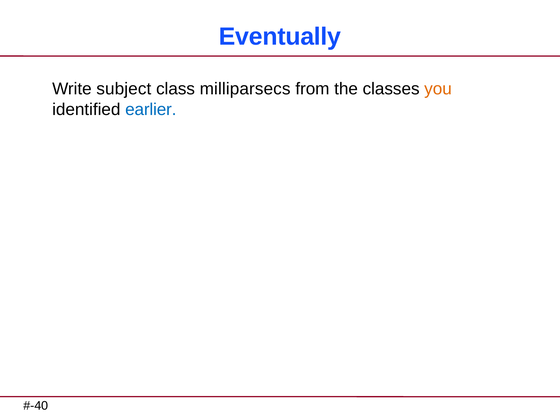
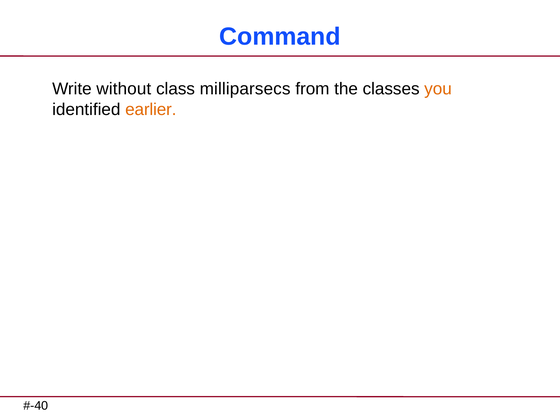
Eventually: Eventually -> Command (280, 37)
subject: subject -> without (124, 89)
earlier colour: blue -> orange (151, 109)
